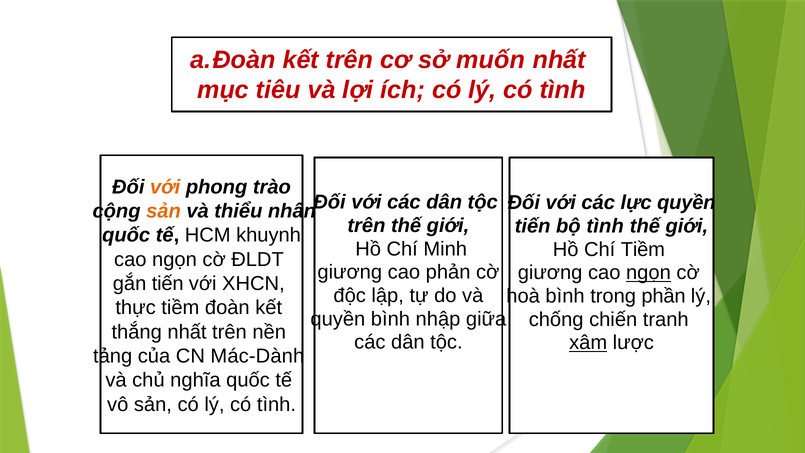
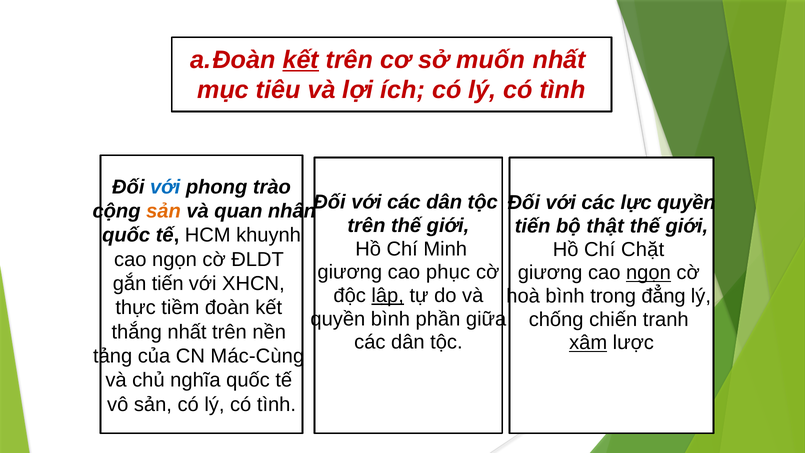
kết underline: none -> present (301, 60)
với colour: orange -> blue (165, 187)
thiểu: thiểu -> quan (238, 211)
bộ tình: tình -> thật (605, 226)
Chí Tiềm: Tiềm -> Chặt (643, 249)
phản: phản -> phục (448, 272)
lập underline: none -> present (388, 295)
phần: phần -> đẳng (664, 296)
nhập: nhập -> phần (438, 319)
Mác-Dành: Mác-Dành -> Mác-Cùng (257, 356)
